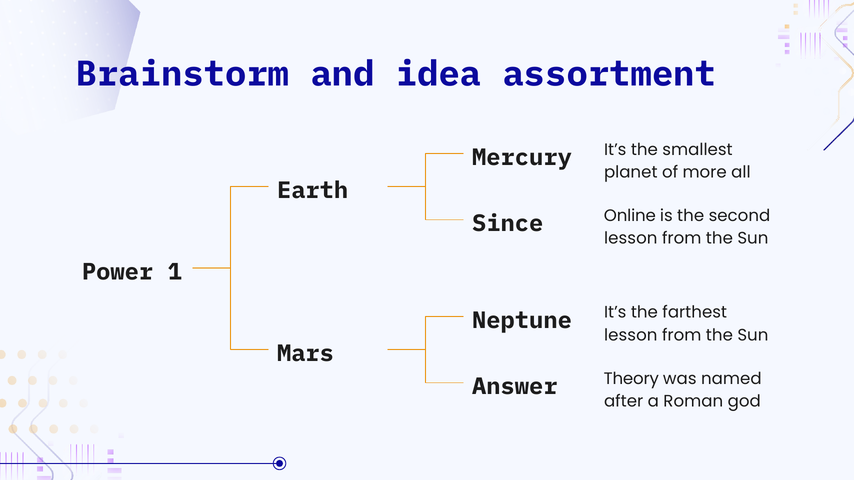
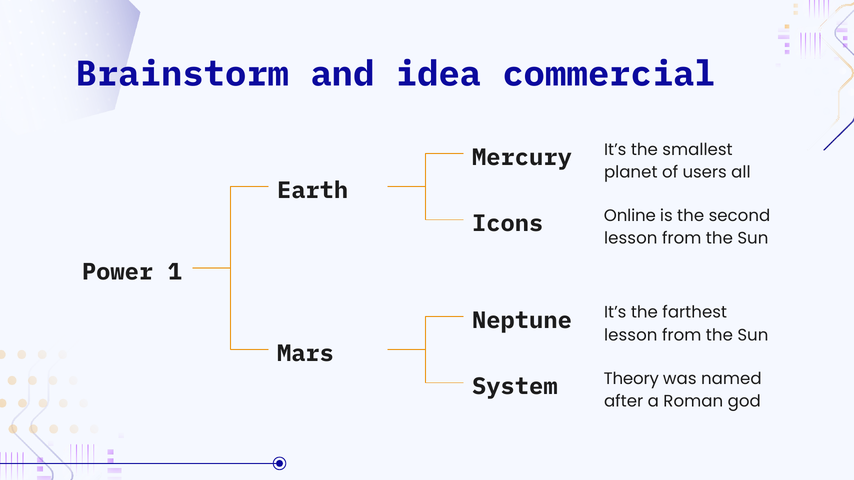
assortment: assortment -> commercial (609, 74)
more: more -> users (705, 173)
Since: Since -> Icons (508, 224)
Answer: Answer -> System (515, 387)
